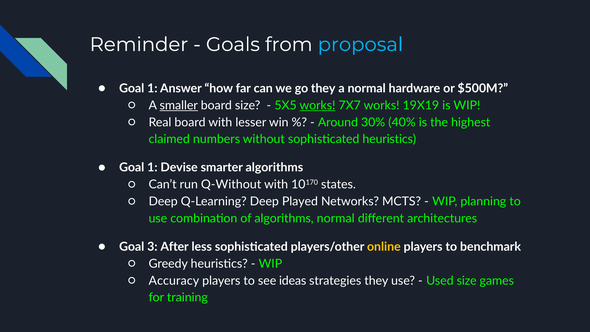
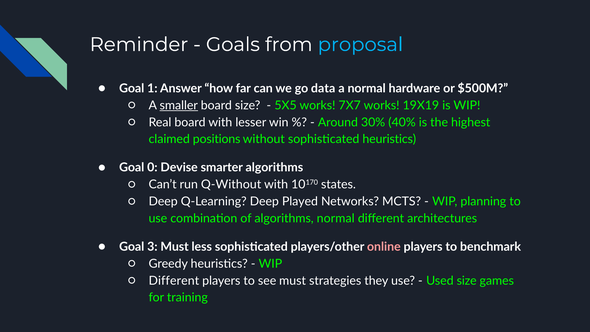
go they: they -> data (323, 88)
works underline: present -> none (317, 105)
numbers: numbers -> positions (217, 139)
1: 1 -> 0 (152, 167)
3 After: After -> Must (175, 247)
online colour: yellow -> pink (384, 247)
Accuracy: Accuracy -> Different (174, 281)
see ideas: ideas -> must (293, 281)
